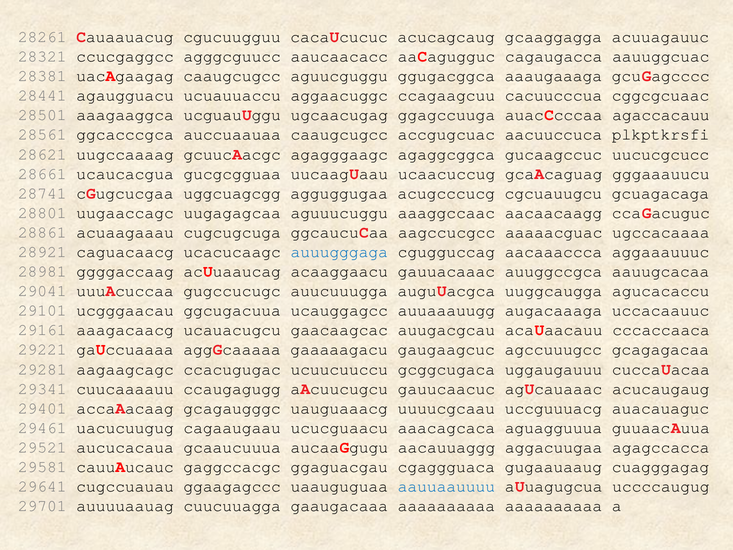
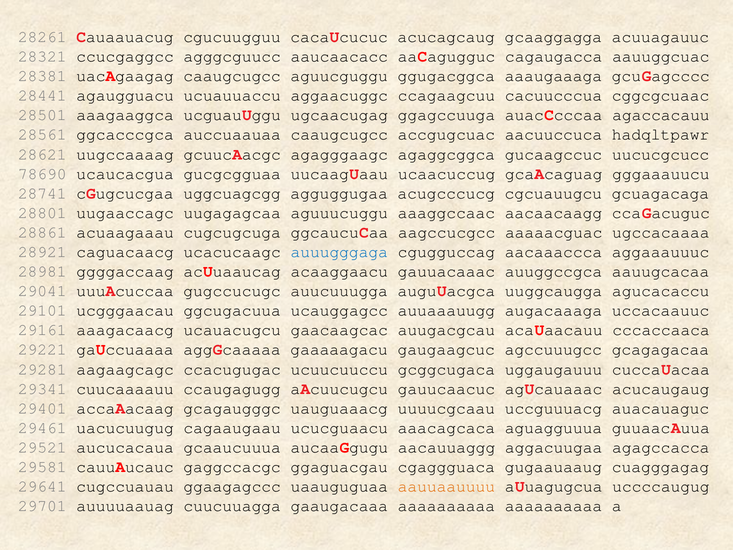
plkptkrsfi: plkptkrsfi -> hadqltpawr (661, 135)
28661: 28661 -> 78690 (42, 174)
aauuaauuuu colour: blue -> orange (446, 486)
